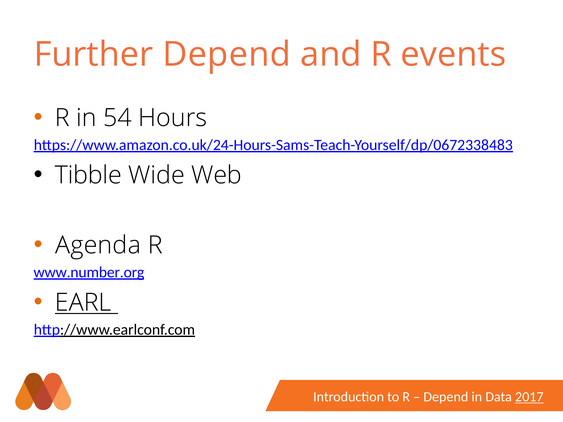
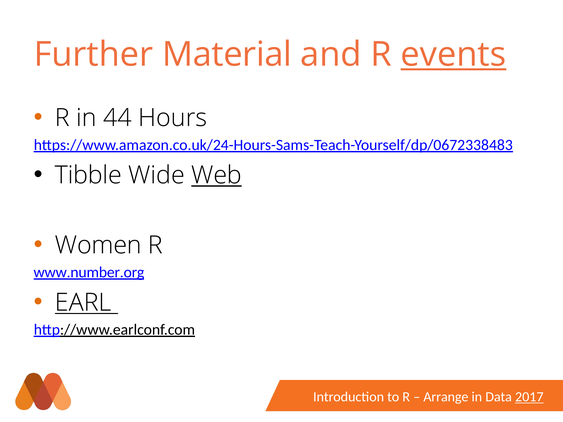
Further Depend: Depend -> Material (227, 55)
events underline: none -> present (453, 55)
54: 54 -> 44 (117, 118)
Web underline: none -> present (217, 175)
Agenda: Agenda -> Women (98, 246)
Depend: Depend -> Arrange (446, 397)
